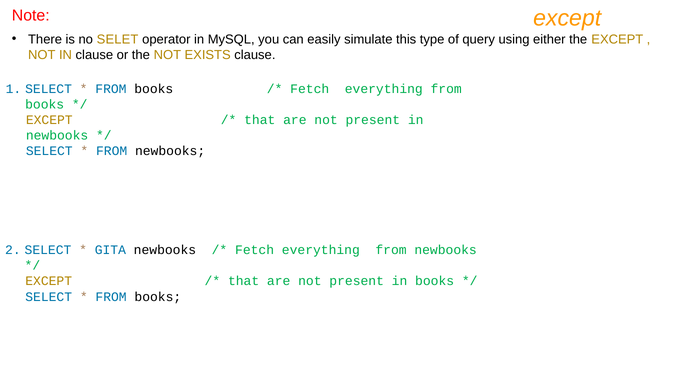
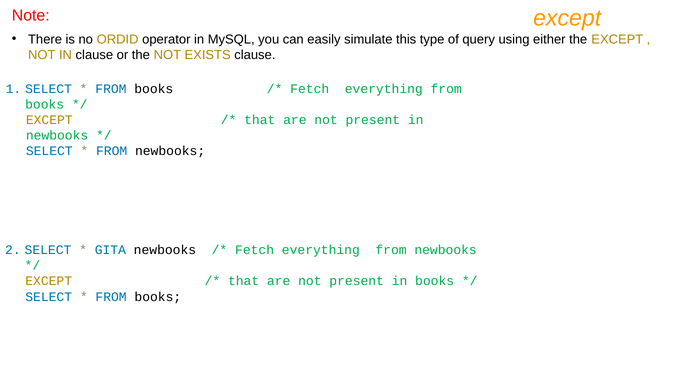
SELET: SELET -> ORDID (118, 39)
